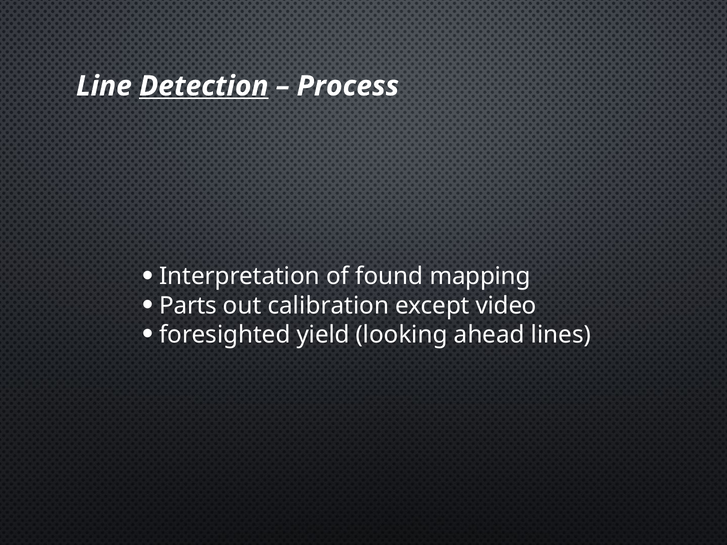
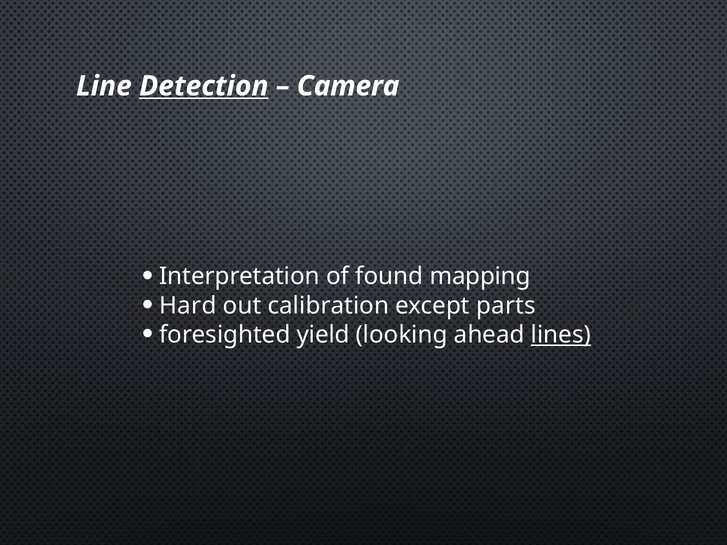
Process: Process -> Camera (348, 86)
Parts: Parts -> Hard (188, 306)
video: video -> parts (506, 306)
lines underline: none -> present (561, 335)
